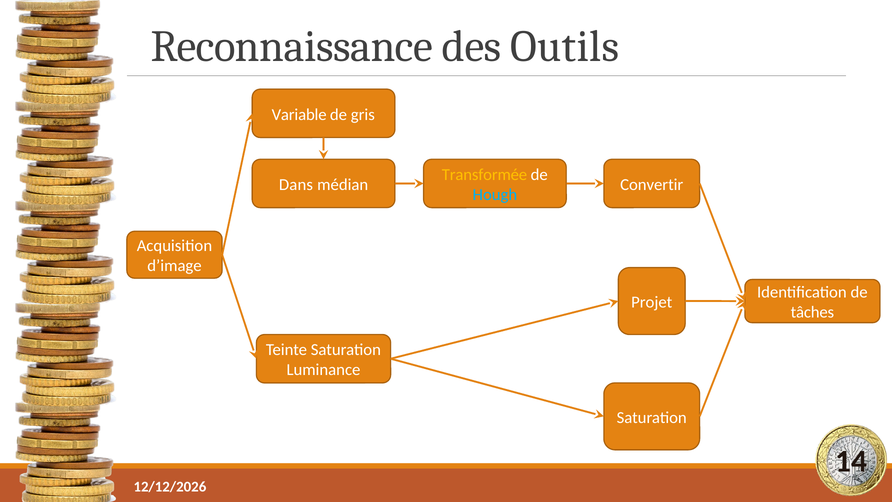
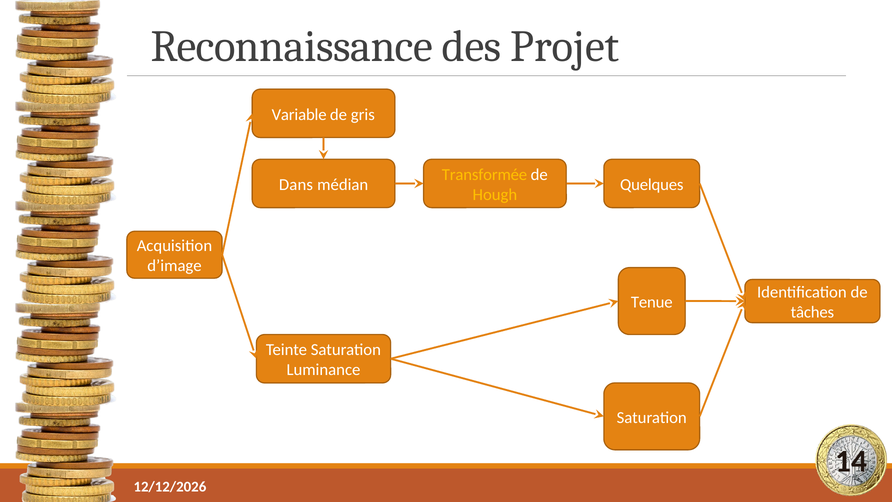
Outils: Outils -> Projet (565, 46)
Convertir: Convertir -> Quelques (652, 185)
Hough colour: light blue -> yellow (495, 195)
Projet: Projet -> Tenue (652, 302)
